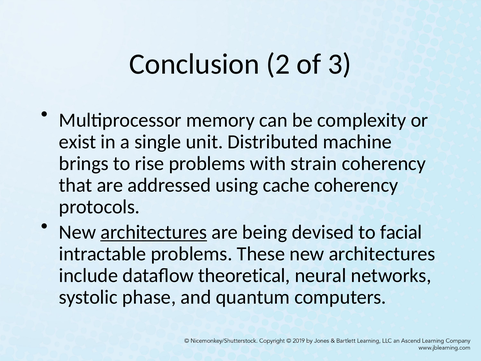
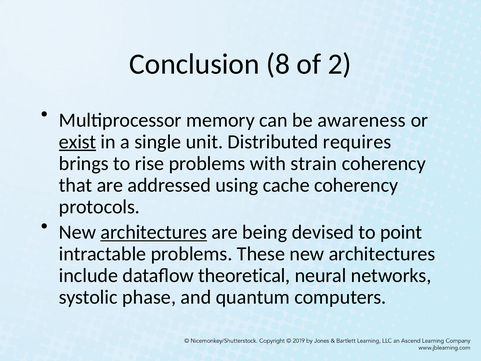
2: 2 -> 8 (278, 64)
3: 3 -> 2 (340, 64)
complexity: complexity -> awareness (362, 120)
exist underline: none -> present (78, 142)
machine: machine -> requires (357, 142)
facial: facial -> point (401, 232)
